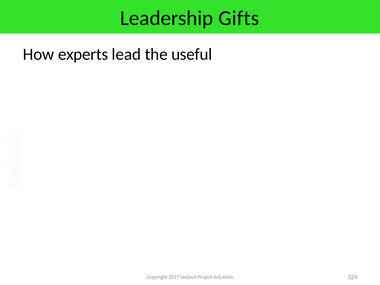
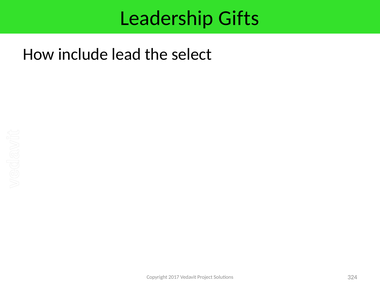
experts: experts -> include (83, 54)
useful: useful -> select (192, 54)
